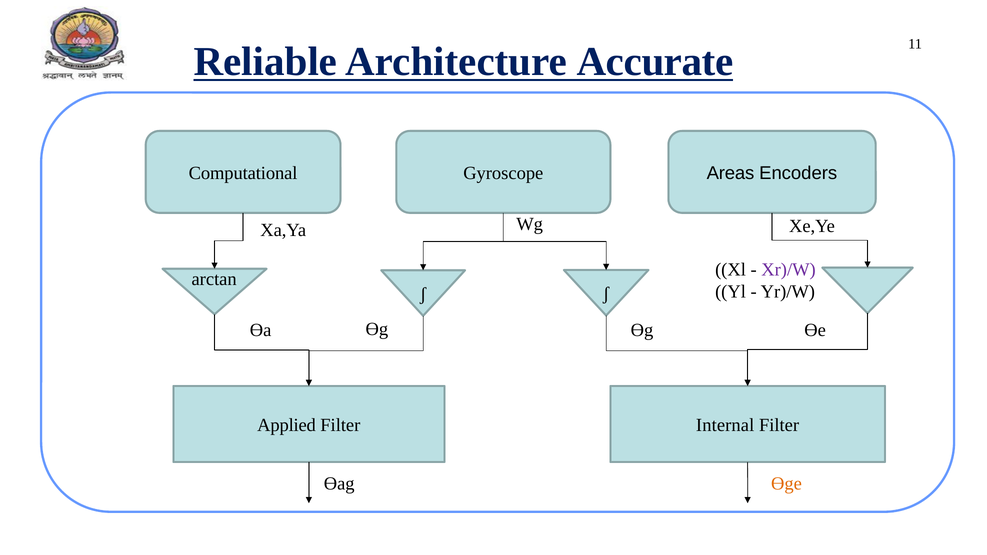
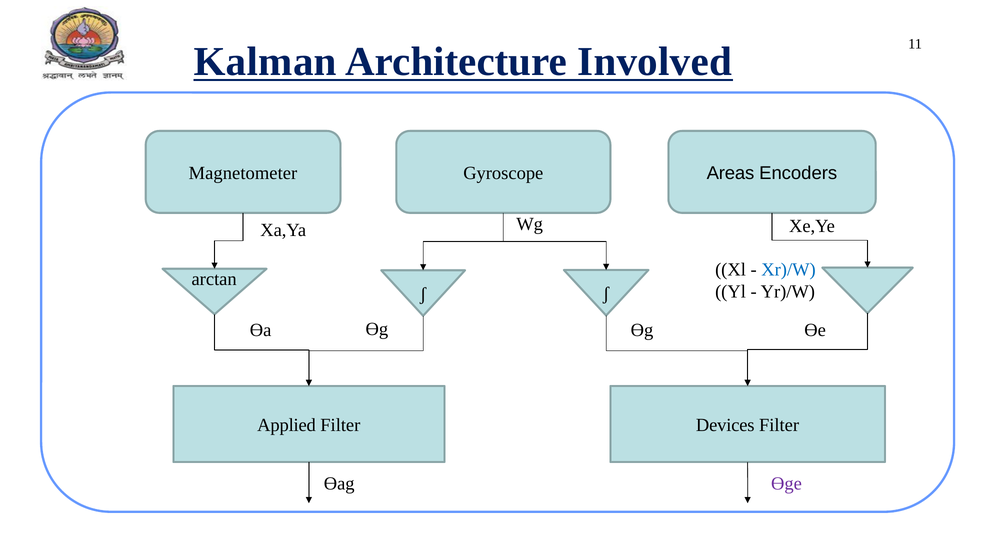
Reliable: Reliable -> Kalman (265, 62)
Accurate: Accurate -> Involved (655, 62)
Computational: Computational -> Magnetometer (243, 173)
Xr)/W colour: purple -> blue (789, 270)
Internal: Internal -> Devices (725, 425)
Ɵge colour: orange -> purple (786, 484)
